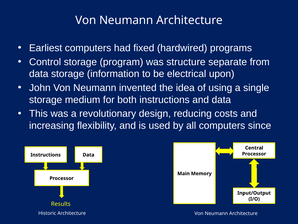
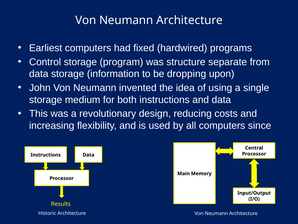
electrical: electrical -> dropping (187, 74)
